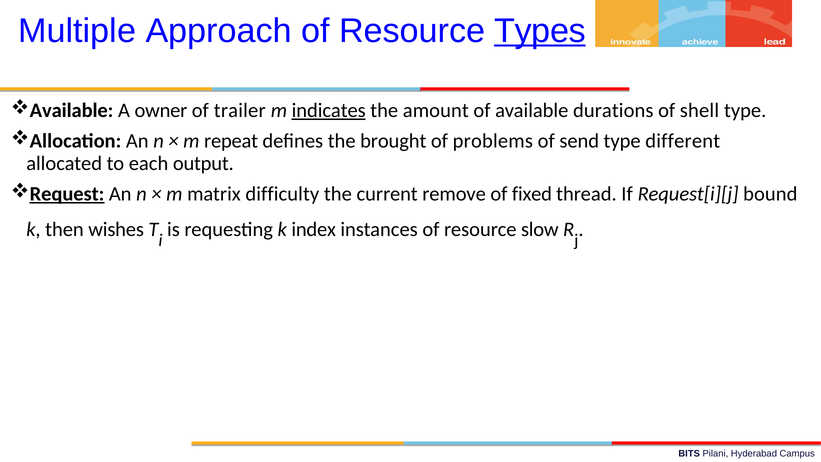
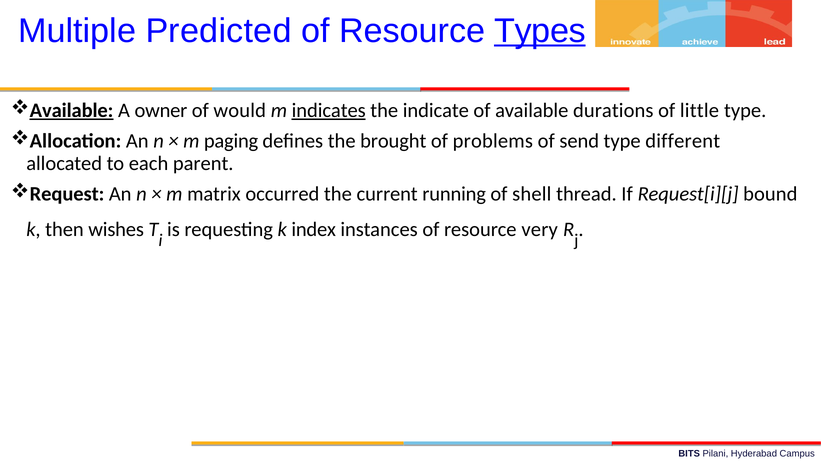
Approach: Approach -> Predicted (219, 31)
Available underline: none -> present (72, 110)
trailer: trailer -> would (240, 110)
amount: amount -> indicate (436, 110)
shell: shell -> little (699, 110)
repeat: repeat -> paging (231, 141)
output: output -> parent (203, 163)
Request underline: present -> none (67, 194)
difficulty: difficulty -> occurred (282, 194)
remove: remove -> running (454, 194)
fixed: fixed -> shell (532, 194)
slow: slow -> very (540, 229)
